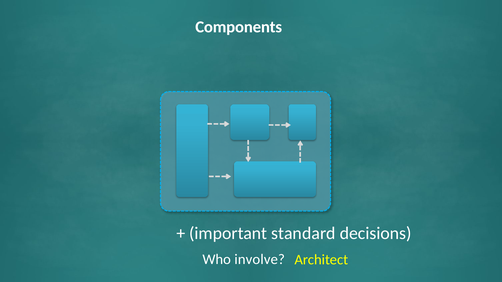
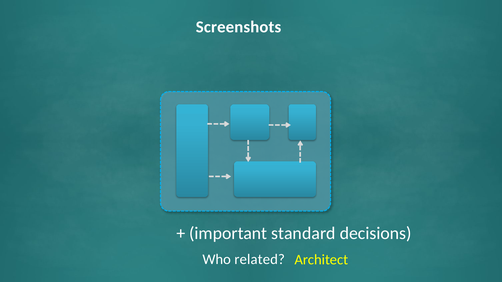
Components: Components -> Screenshots (238, 27)
involve: involve -> related (260, 260)
